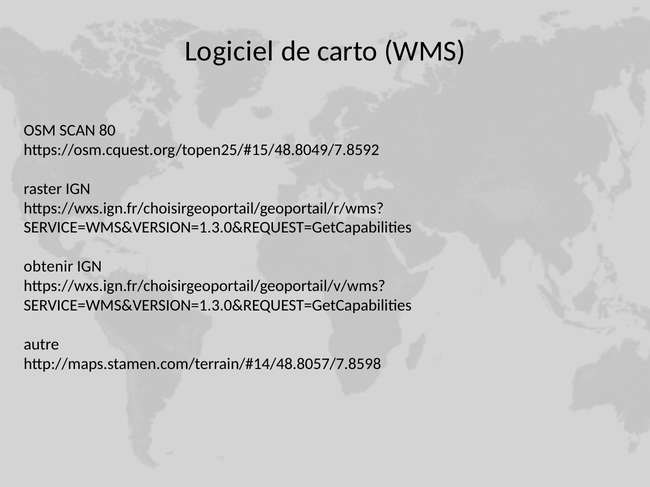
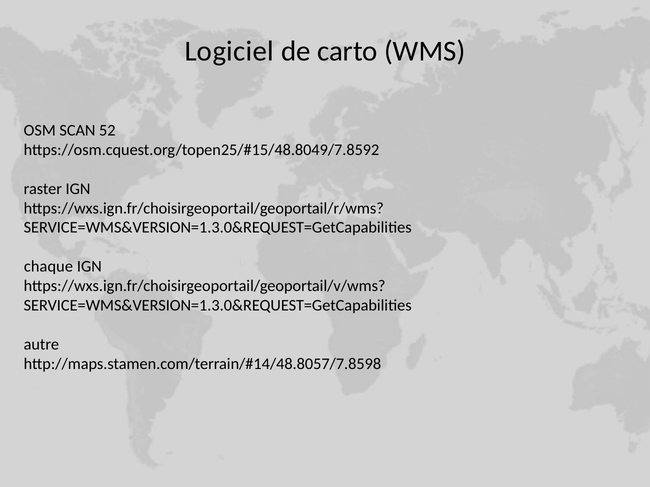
80: 80 -> 52 (107, 130)
obtenir: obtenir -> chaque (48, 267)
